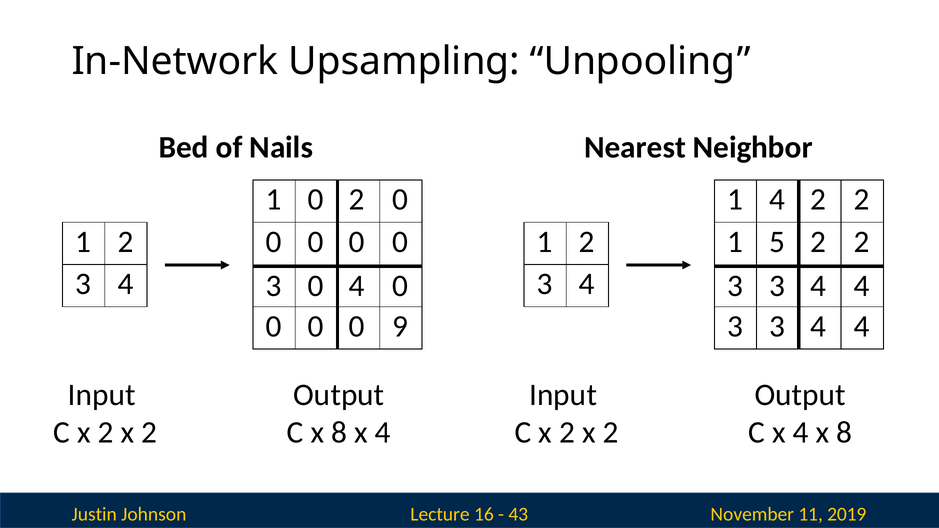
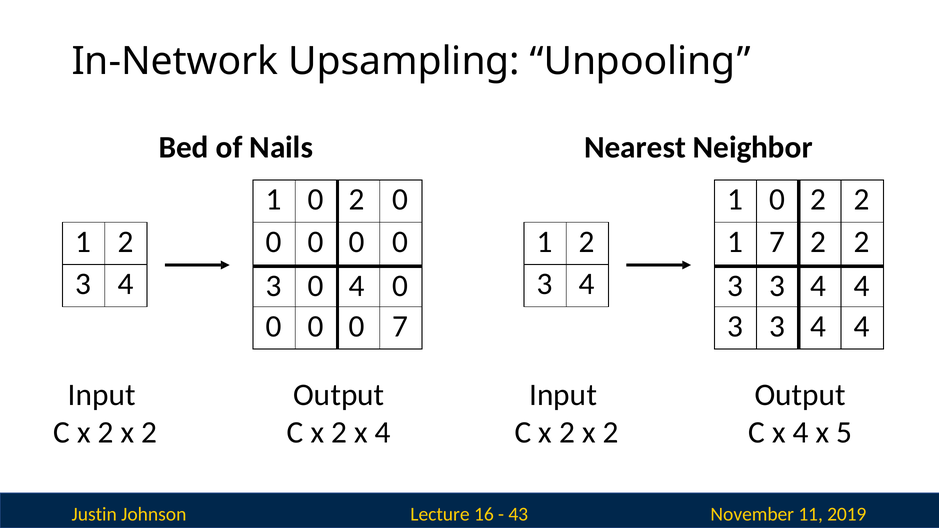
4: 4 -> 0 (777, 200)
1 5: 5 -> 7 (777, 242)
0 9: 9 -> 7 (400, 326)
8: 8 -> 2 (339, 432)
4 x 8: 8 -> 5 (844, 432)
